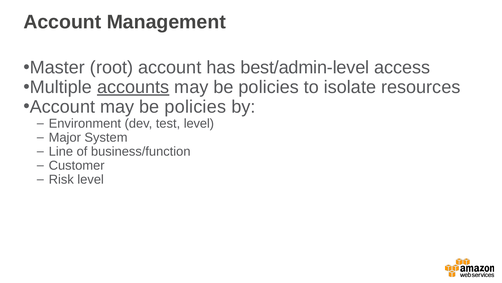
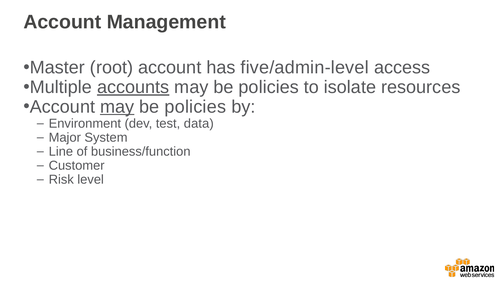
best/admin-level: best/admin-level -> five/admin-level (305, 68)
may underline: none -> present (117, 107)
test level: level -> data (199, 123)
